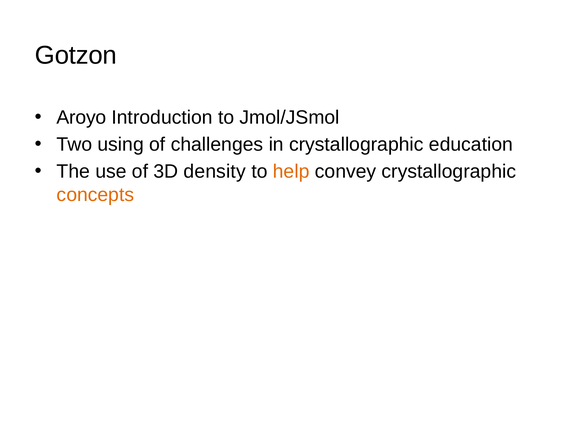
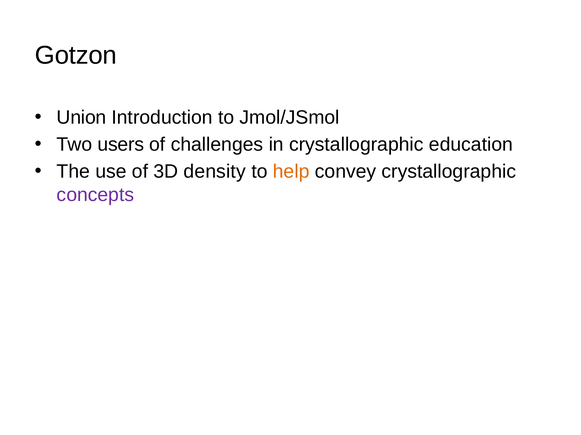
Aroyo: Aroyo -> Union (82, 118)
using: using -> users (121, 145)
concepts colour: orange -> purple (95, 195)
